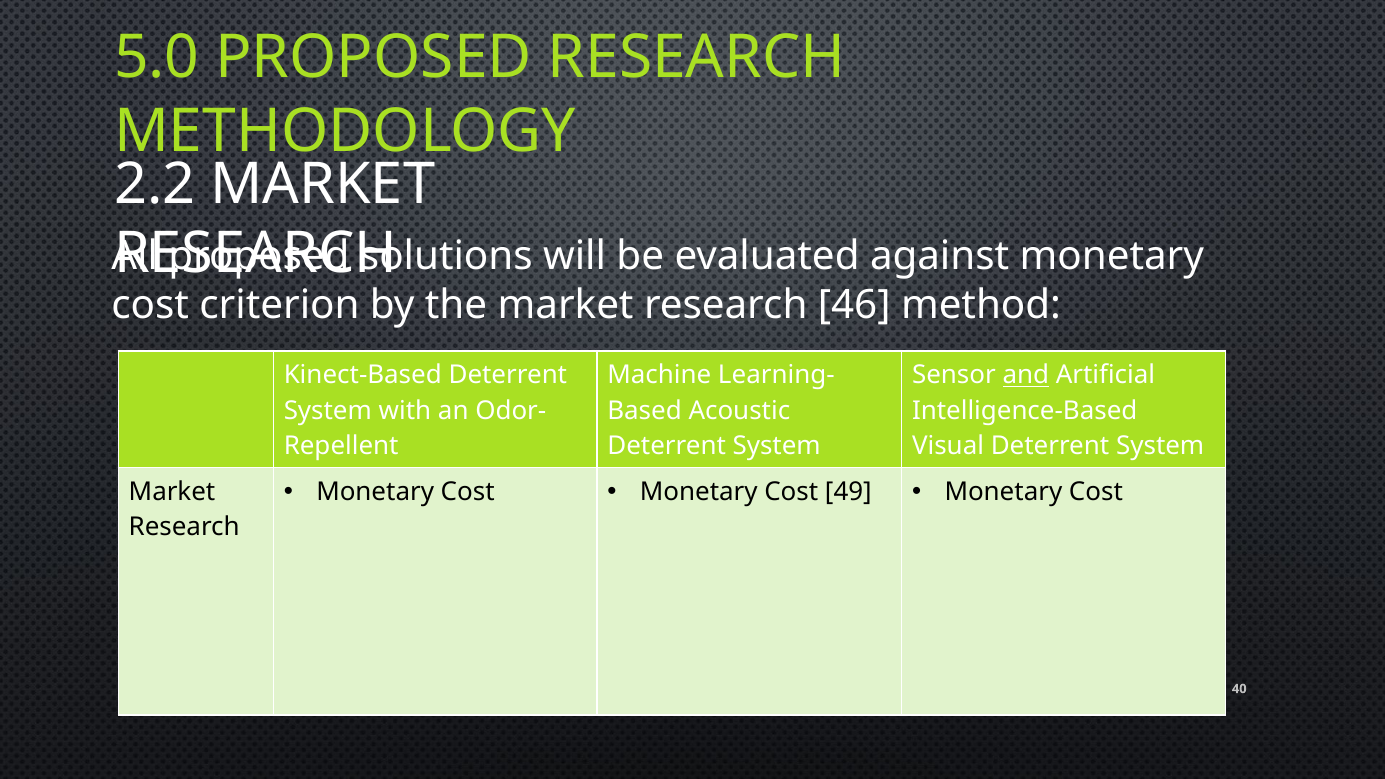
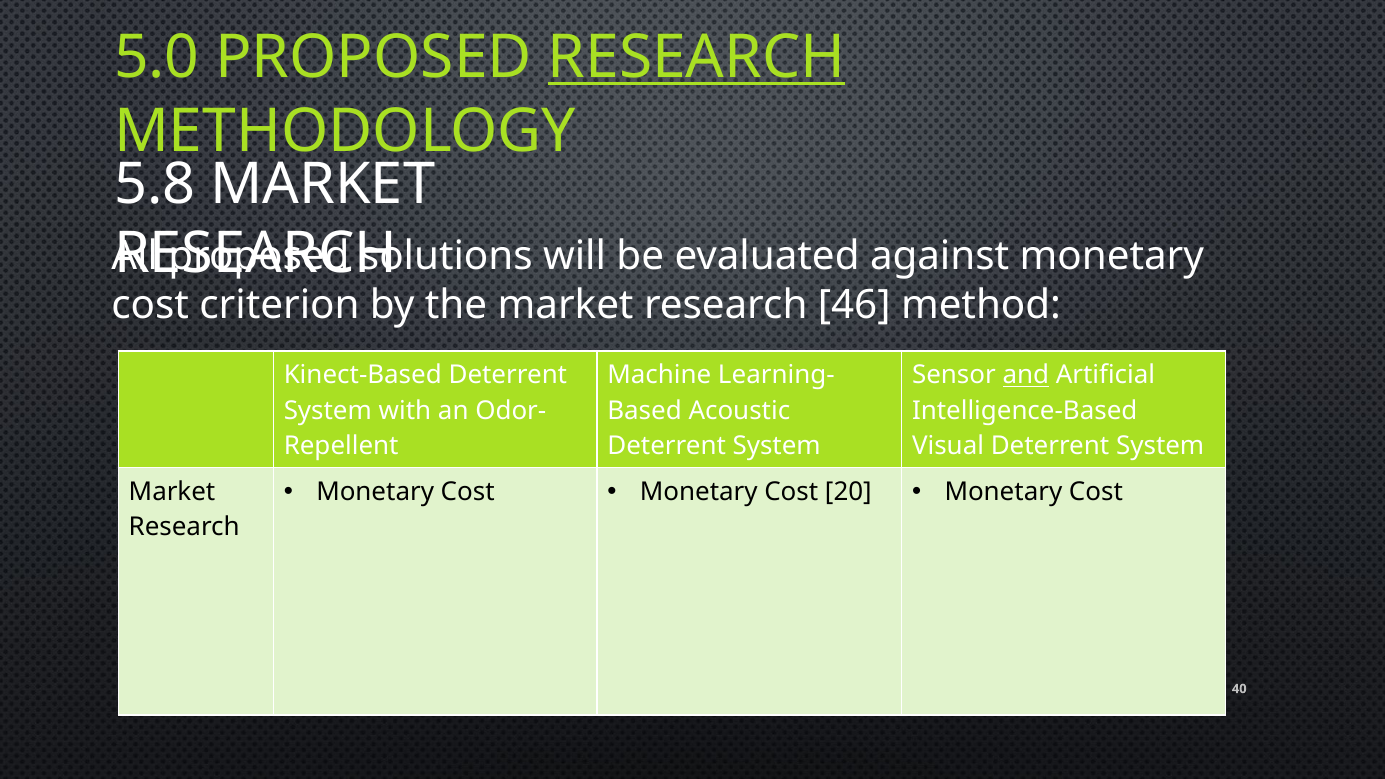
RESEARCH underline: none -> present (697, 57)
2.2: 2.2 -> 5.8 (155, 184)
49: 49 -> 20 (848, 492)
